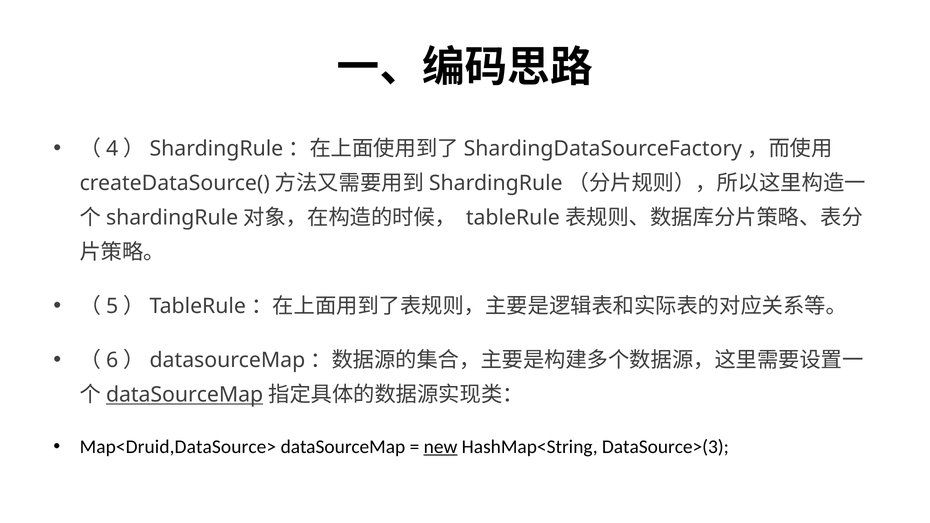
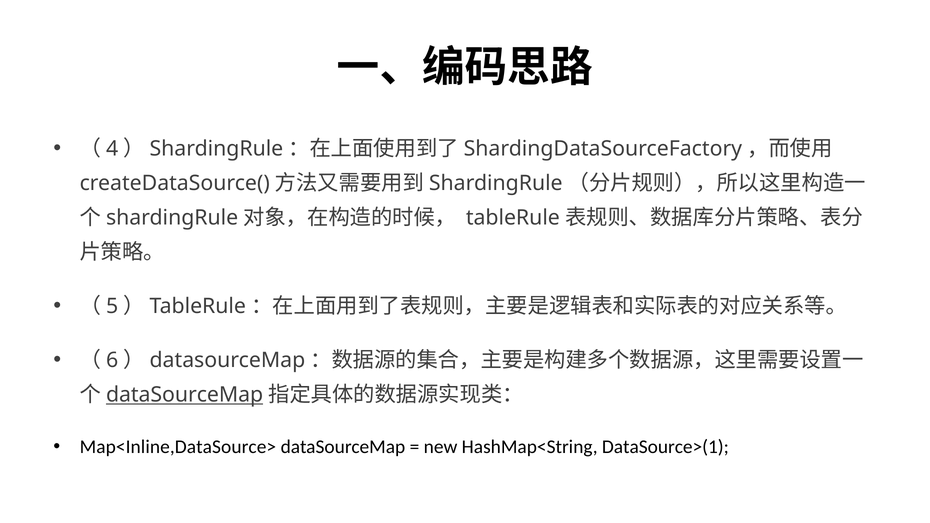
Map<Druid,DataSource>: Map<Druid,DataSource> -> Map<Inline,DataSource> (178, 447)
new underline: present -> none (441, 447)
DataSource>(3: DataSource>(3 -> DataSource>(1 (665, 447)
